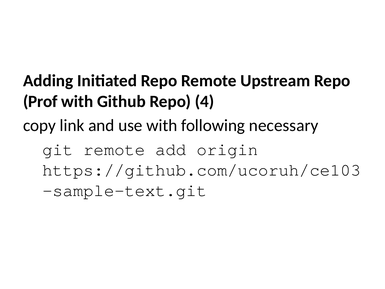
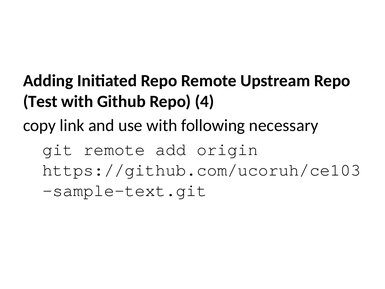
Prof: Prof -> Test (40, 101)
